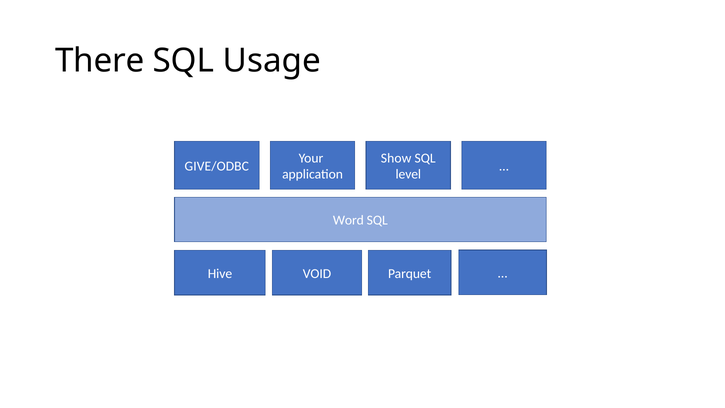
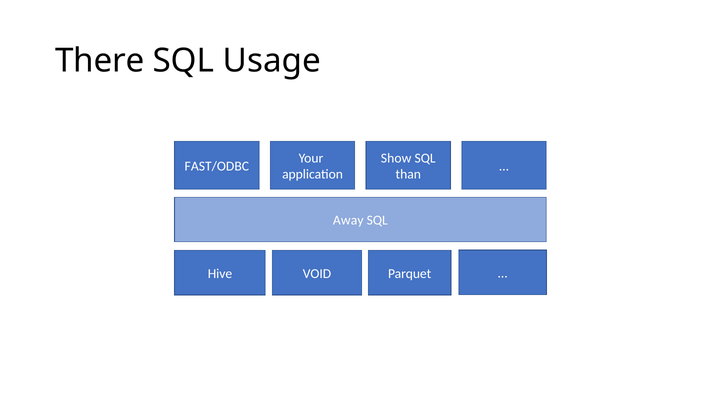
GIVE/ODBC: GIVE/ODBC -> FAST/ODBC (217, 166)
level: level -> than (408, 174)
Word: Word -> Away (348, 220)
